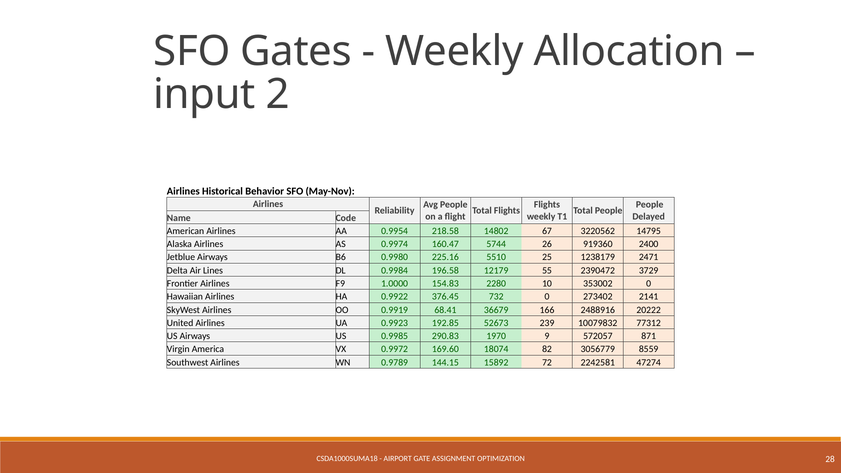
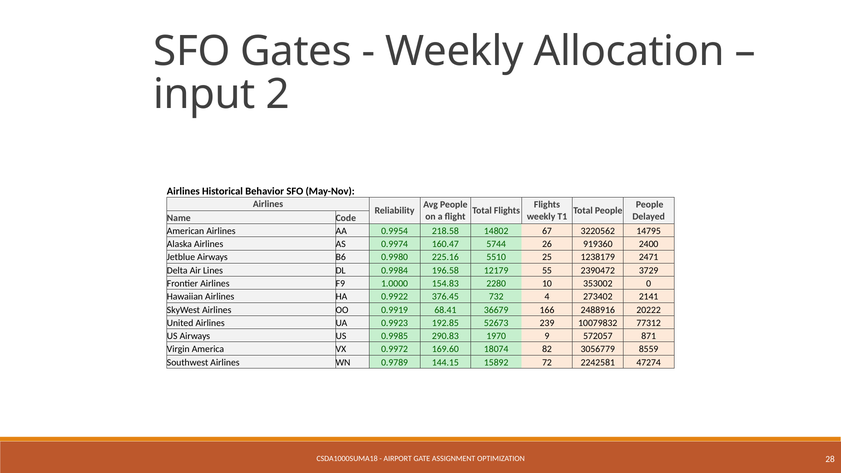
732 0: 0 -> 4 (547, 297)
